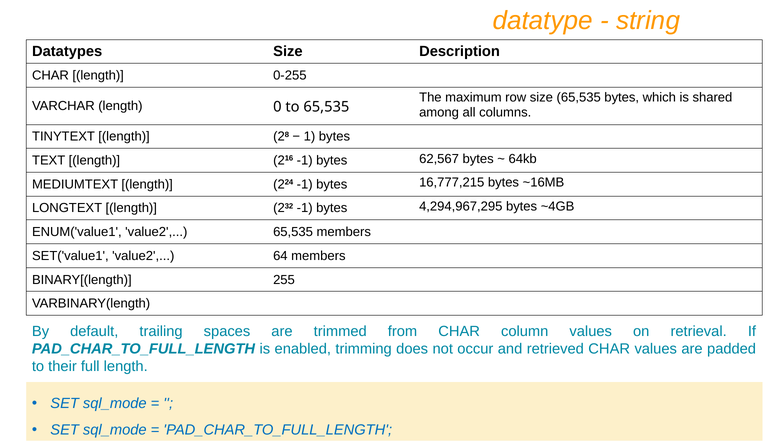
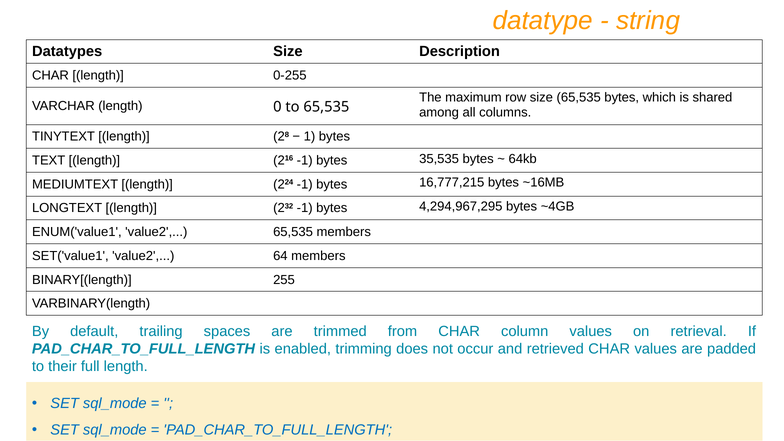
62,567: 62,567 -> 35,535 (439, 159)
